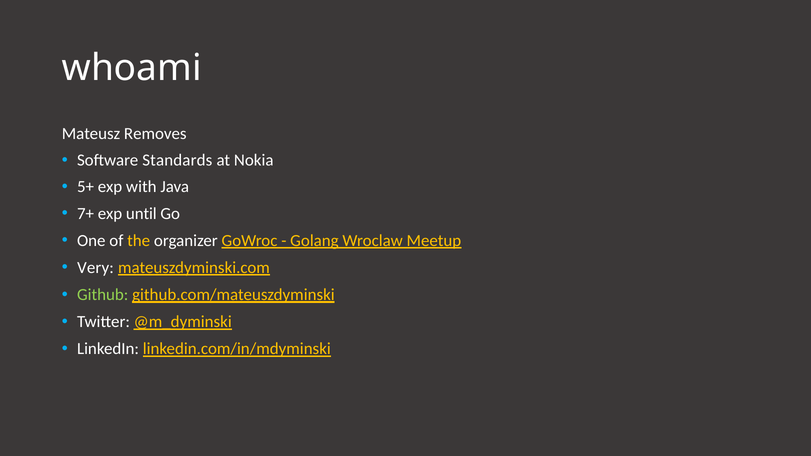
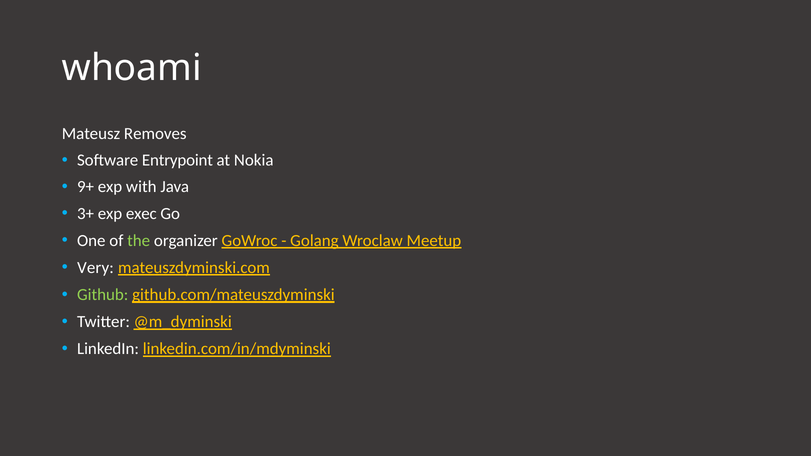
Standards: Standards -> Entrypoint (177, 160)
5+: 5+ -> 9+ (86, 187)
7+: 7+ -> 3+ (86, 214)
until: until -> exec (141, 214)
the colour: yellow -> light green (139, 241)
